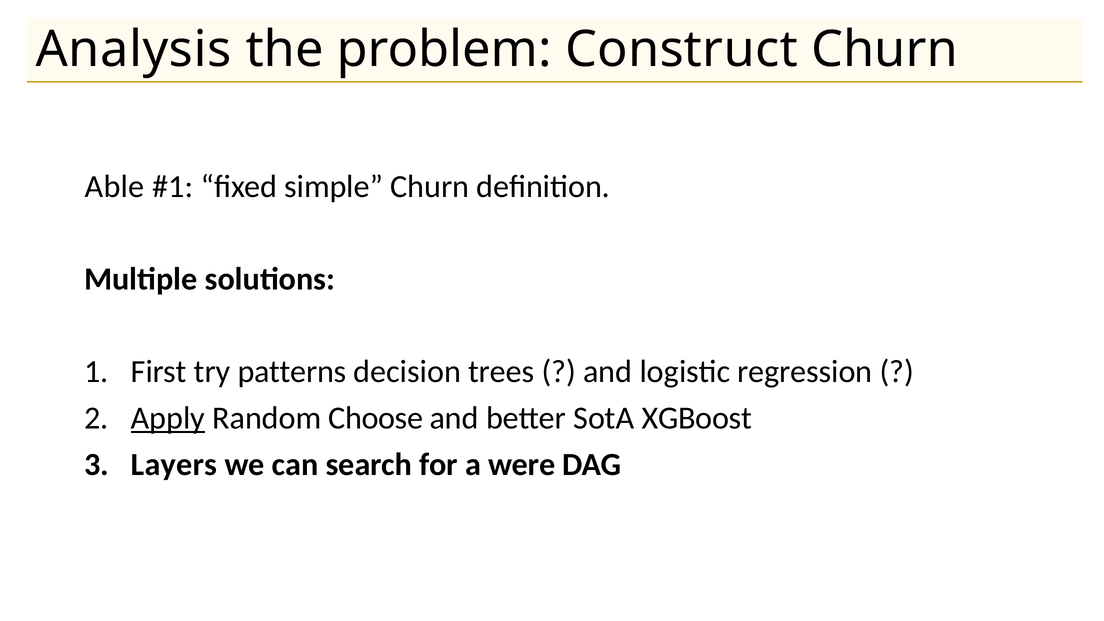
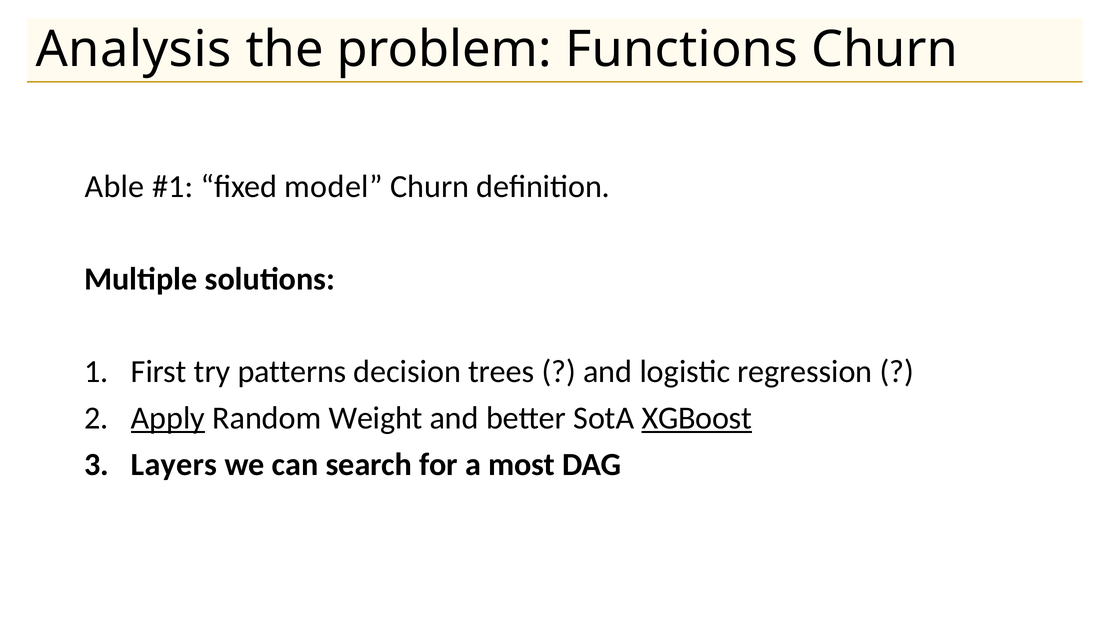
Construct: Construct -> Functions (681, 49)
simple: simple -> model (333, 187)
Choose: Choose -> Weight (376, 418)
XGBoost underline: none -> present (697, 418)
were: were -> most (522, 464)
